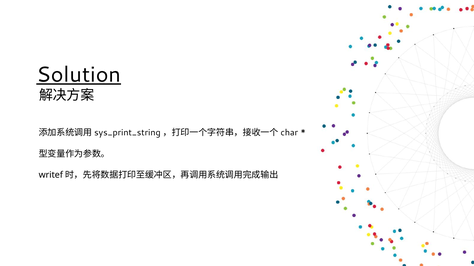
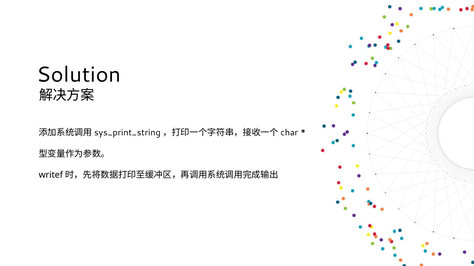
Solution underline: present -> none (79, 75)
